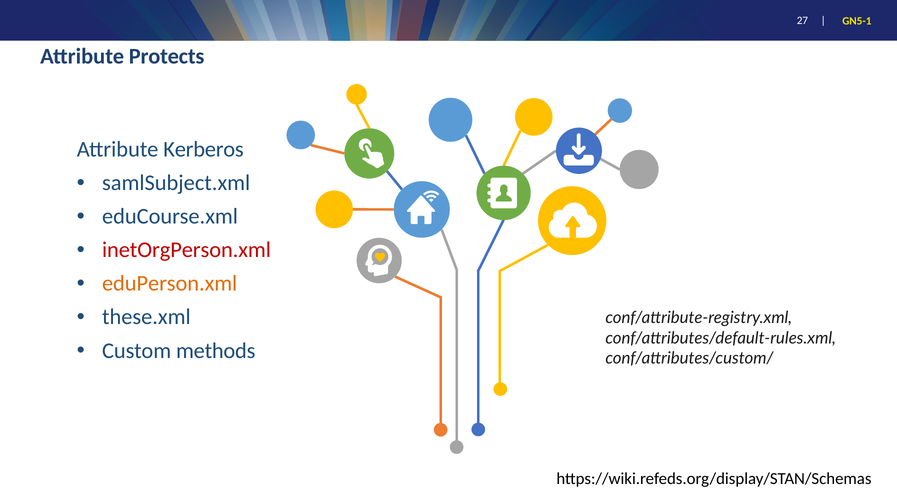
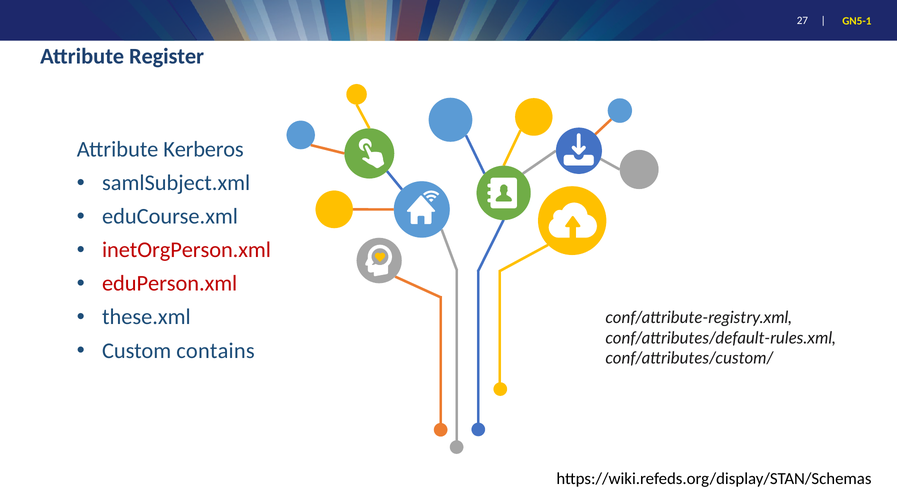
Protects: Protects -> Register (167, 56)
eduPerson.xml colour: orange -> red (170, 284)
methods: methods -> contains (216, 351)
